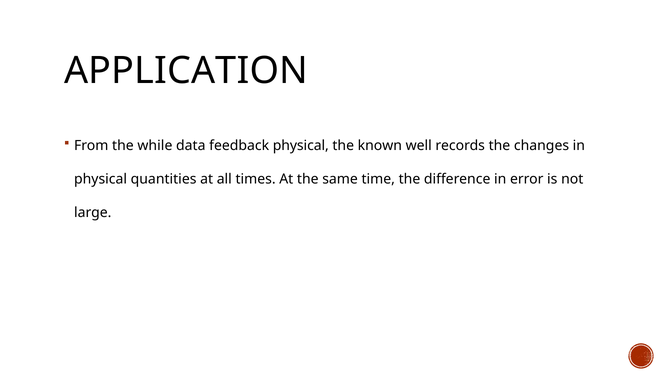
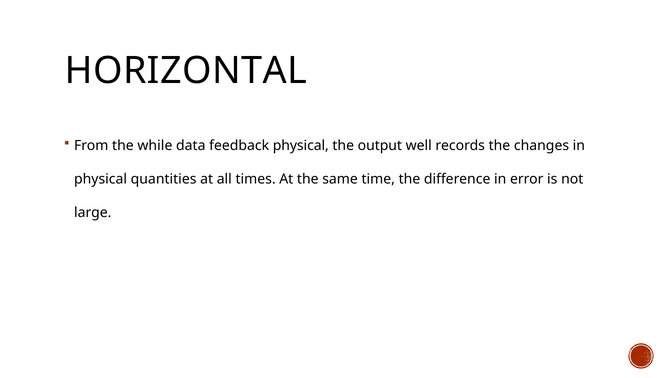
APPLICATION: APPLICATION -> HORIZONTAL (186, 71)
known: known -> output (380, 146)
